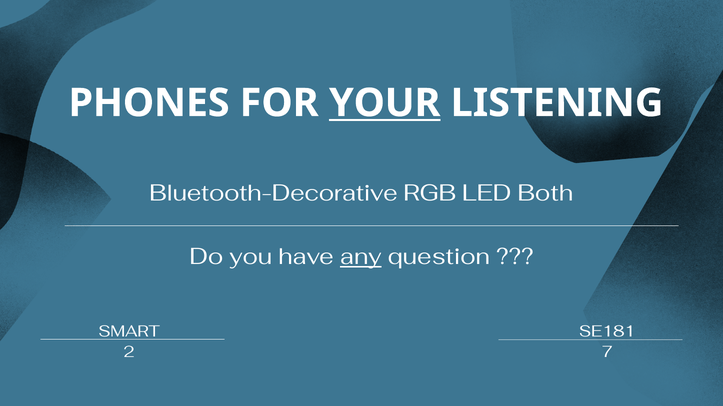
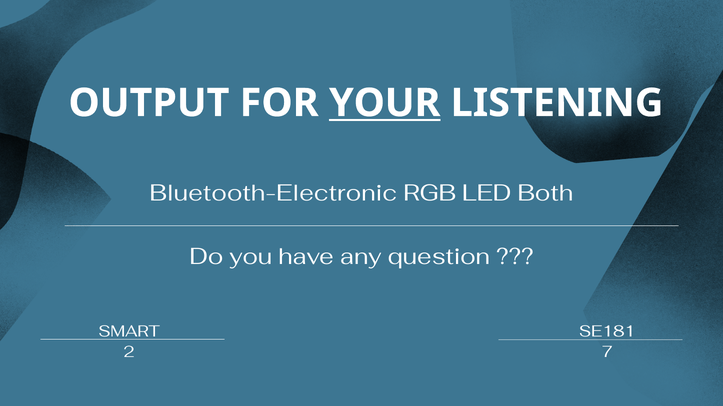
PHONES: PHONES -> OUTPUT (149, 103)
Bluetooth-Decorative: Bluetooth-Decorative -> Bluetooth-Electronic (273, 193)
any underline: present -> none (361, 257)
